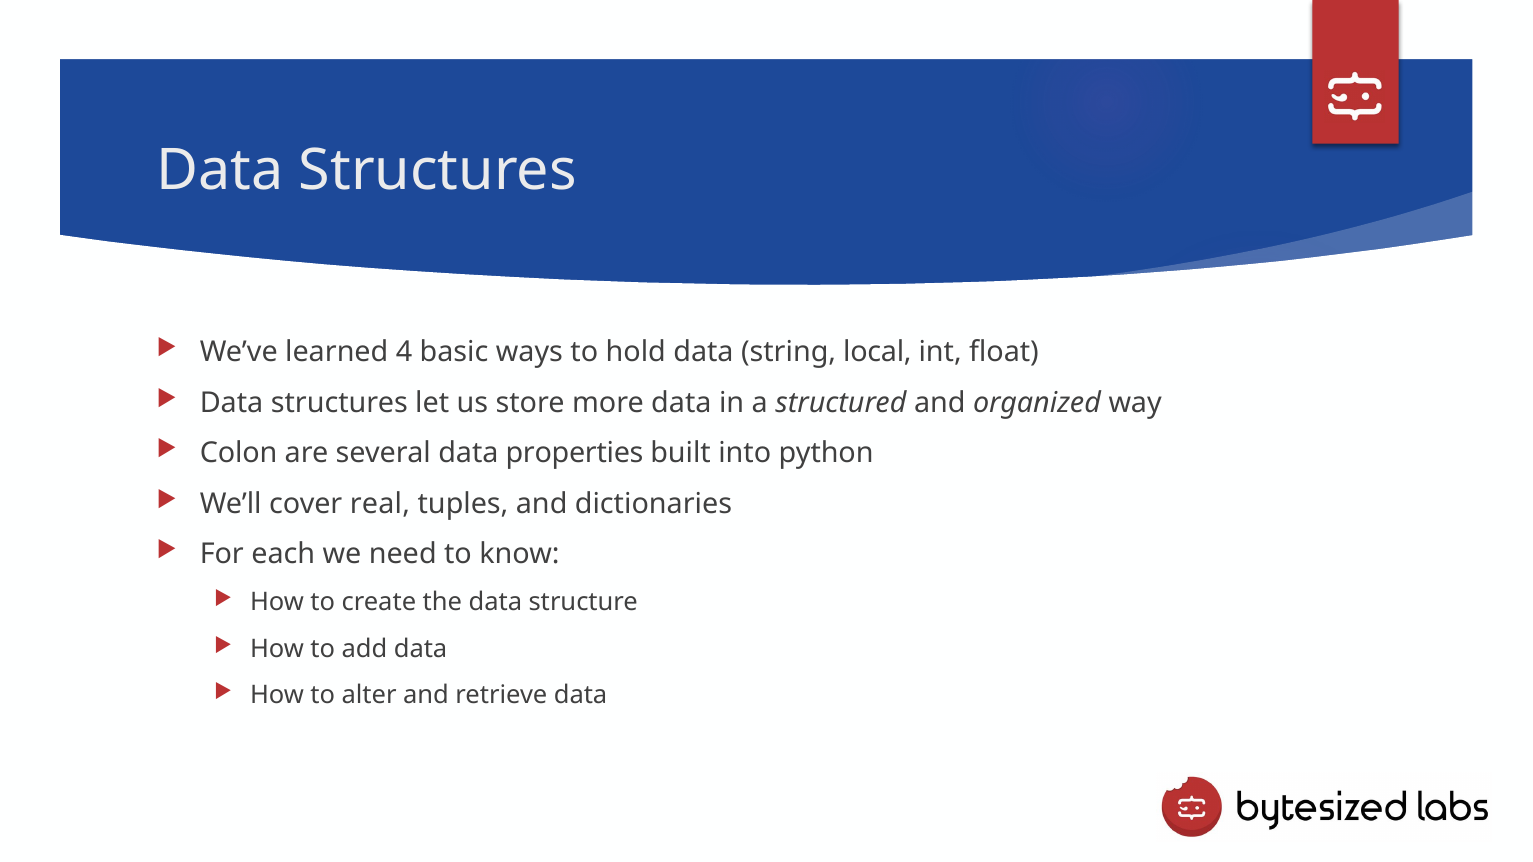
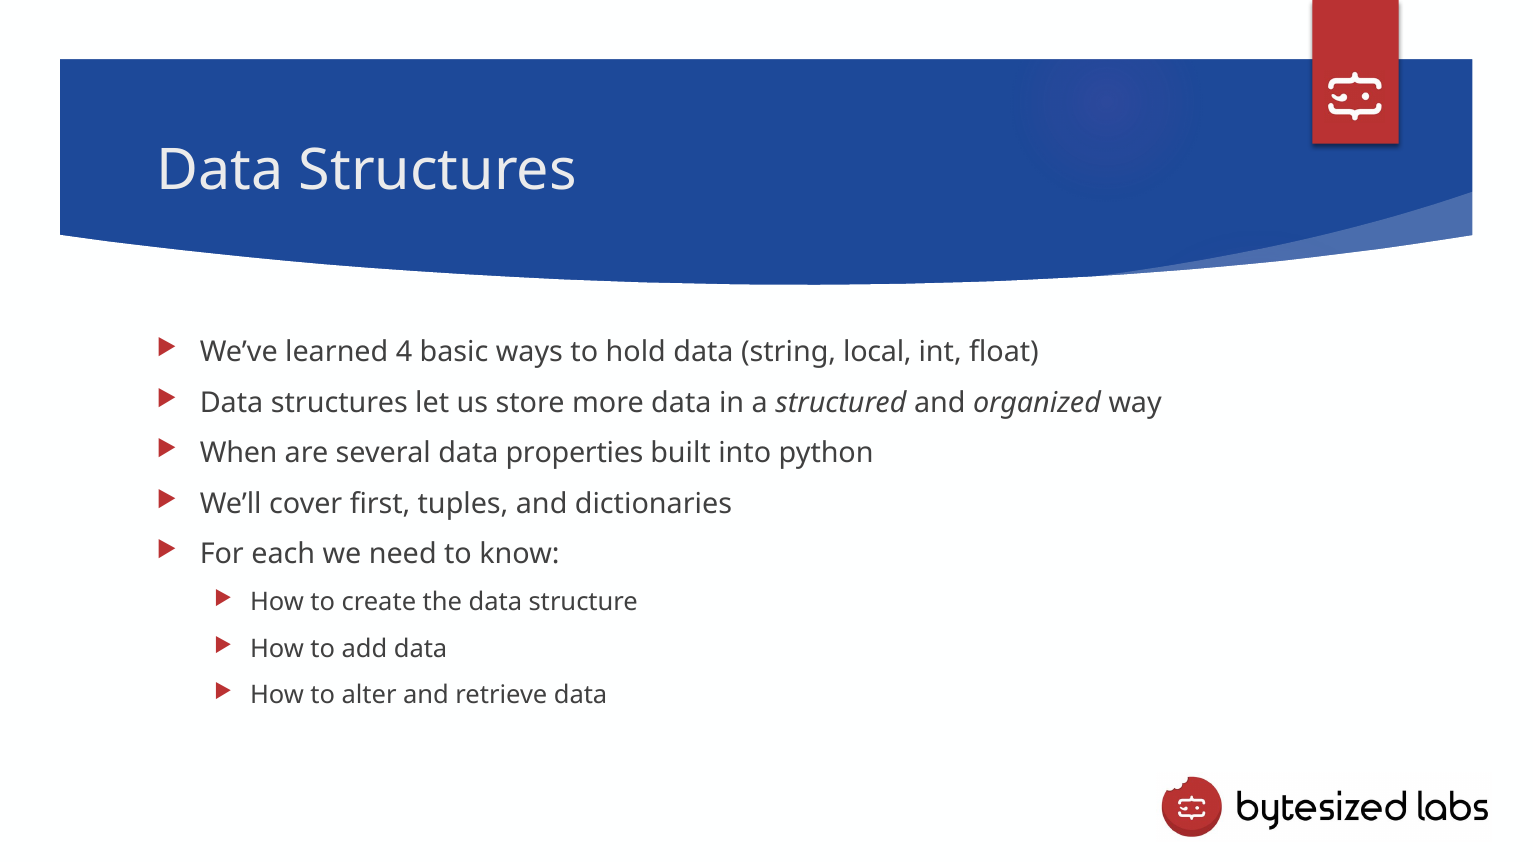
Colon: Colon -> When (239, 453)
real: real -> first (380, 504)
